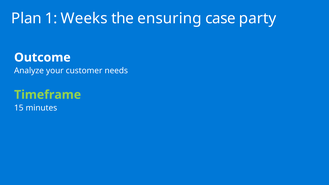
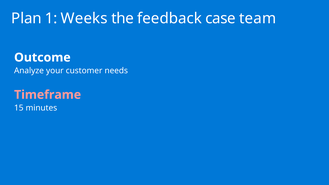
ensuring: ensuring -> feedback (170, 18)
party: party -> team (258, 18)
Timeframe colour: light green -> pink (48, 95)
